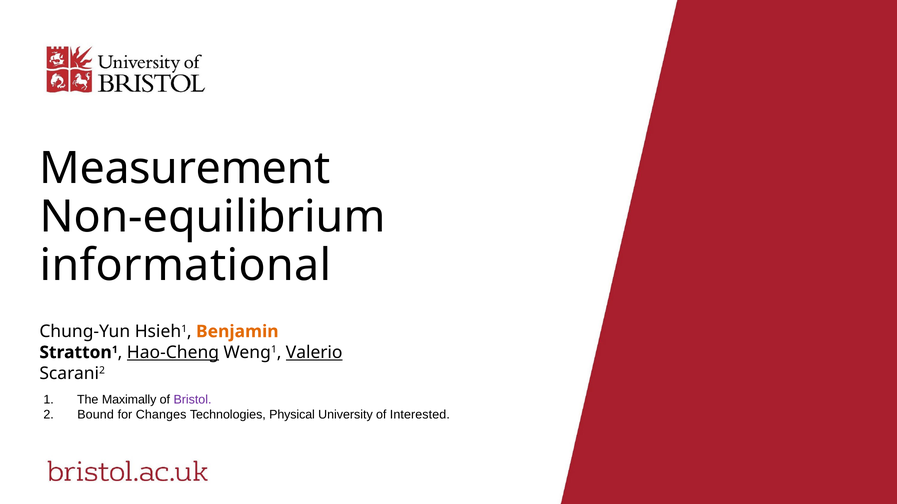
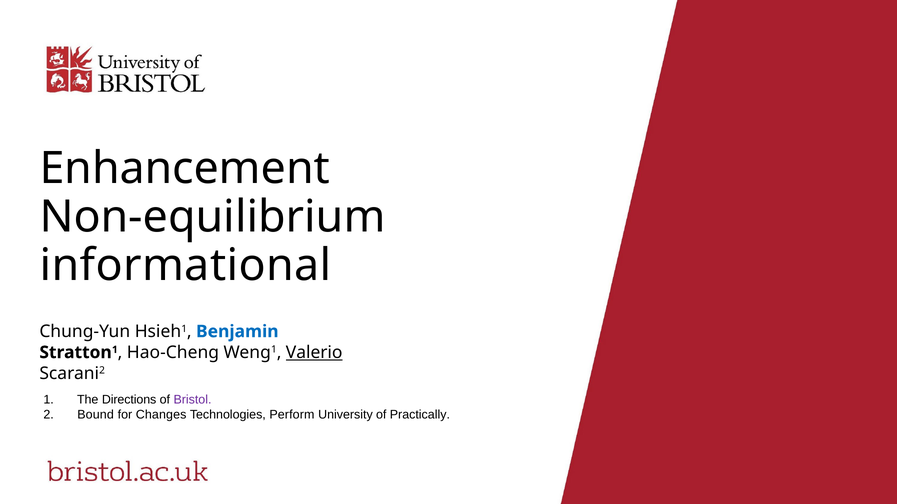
Measurement: Measurement -> Enhancement (185, 169)
Benjamin colour: orange -> blue (237, 332)
Hao-Cheng underline: present -> none (173, 353)
Maximally: Maximally -> Directions (129, 400)
Physical: Physical -> Perform (292, 415)
Interested: Interested -> Practically (420, 415)
